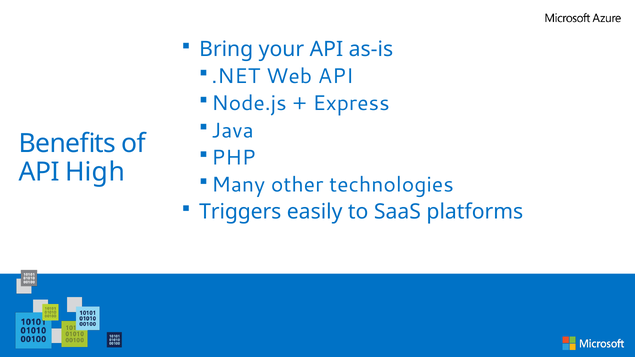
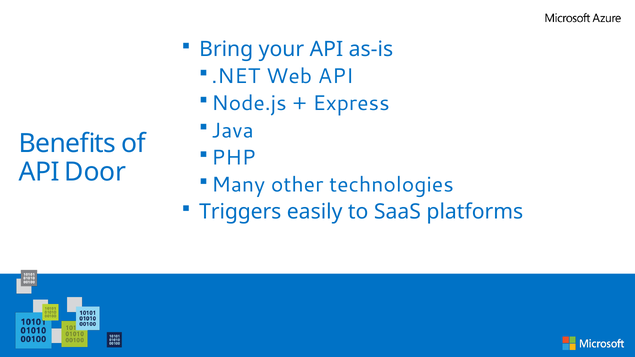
High: High -> Door (95, 172)
